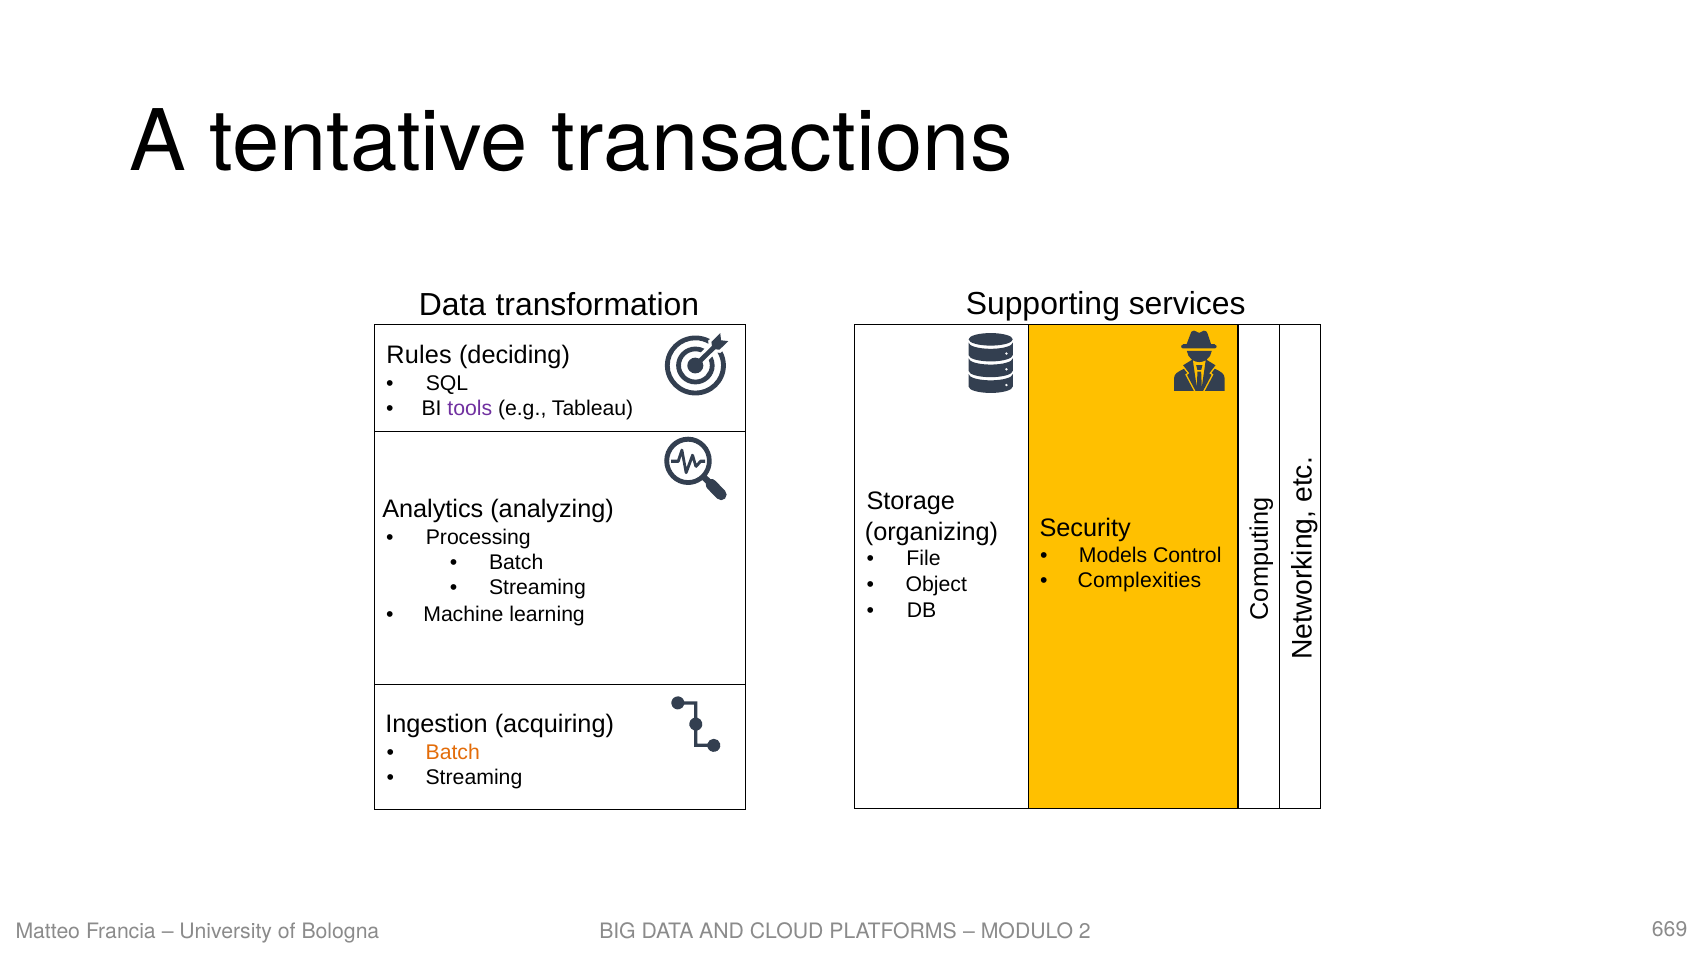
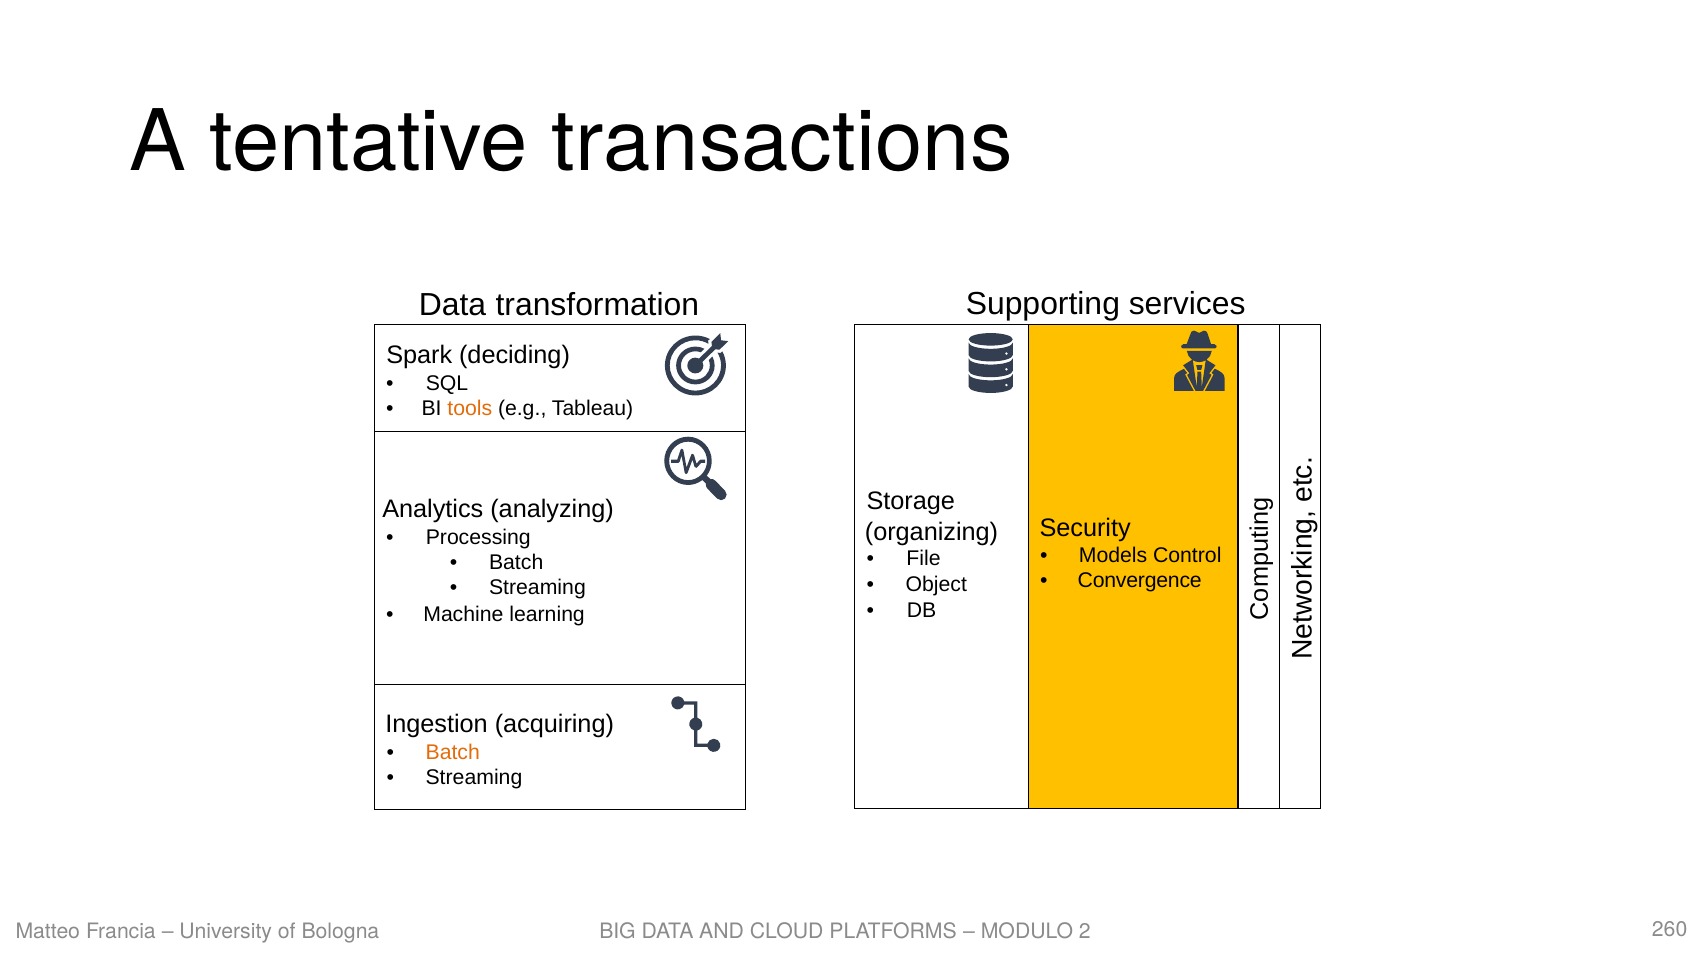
Rules: Rules -> Spark (419, 355)
tools colour: purple -> orange (470, 408)
Complexities: Complexities -> Convergence (1140, 581)
669: 669 -> 260 (1670, 930)
